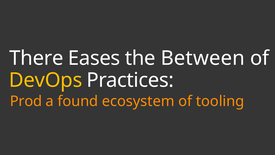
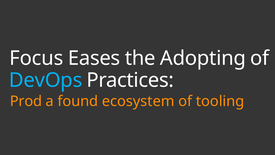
There: There -> Focus (36, 58)
Between: Between -> Adopting (203, 58)
DevOps colour: yellow -> light blue (46, 80)
